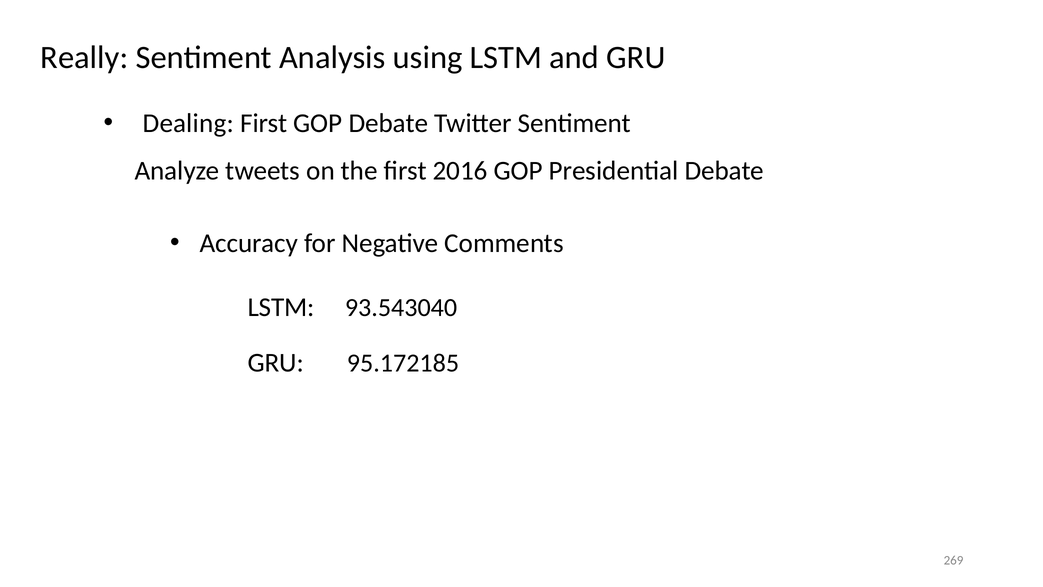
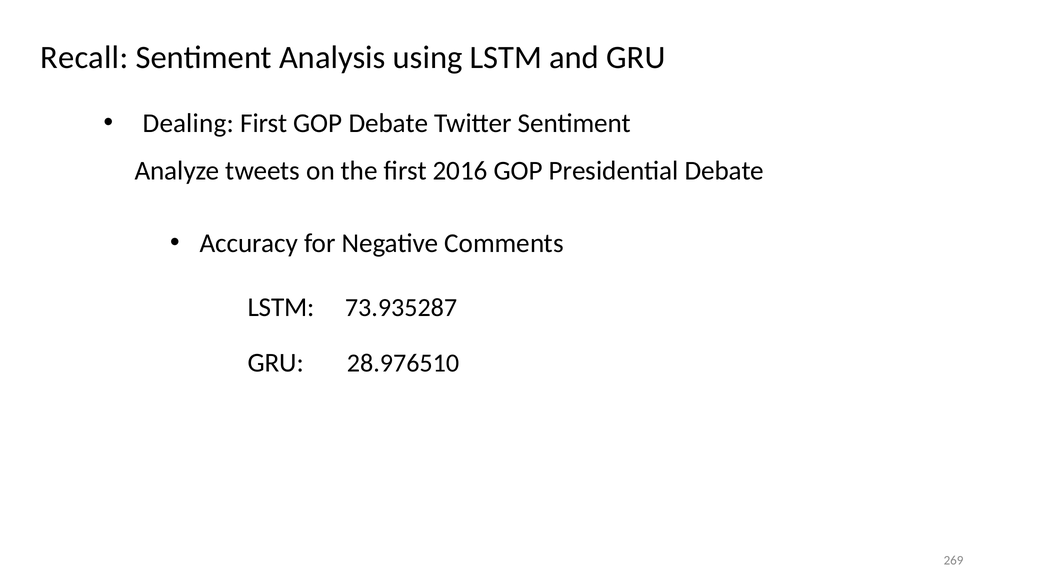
Really: Really -> Recall (84, 57)
93.543040: 93.543040 -> 73.935287 (401, 307)
95.172185: 95.172185 -> 28.976510 (403, 363)
